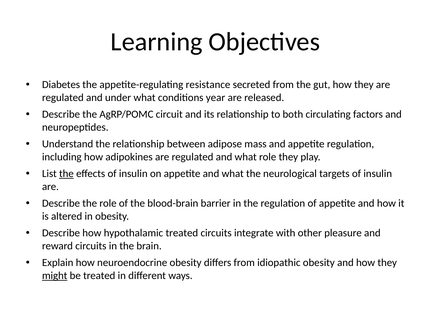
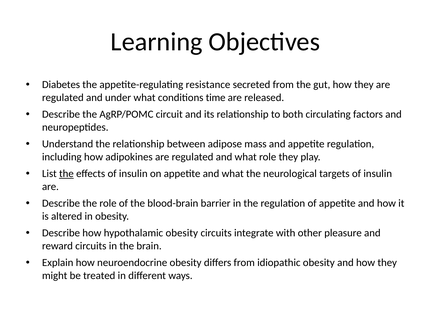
year: year -> time (216, 98)
hypothalamic treated: treated -> obesity (182, 233)
might underline: present -> none (55, 276)
